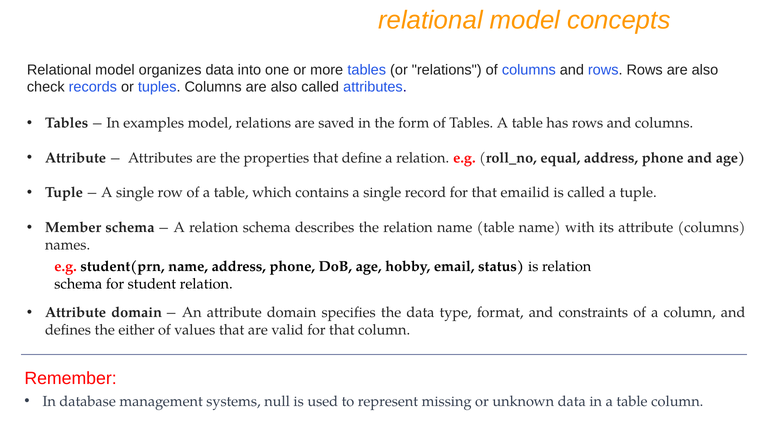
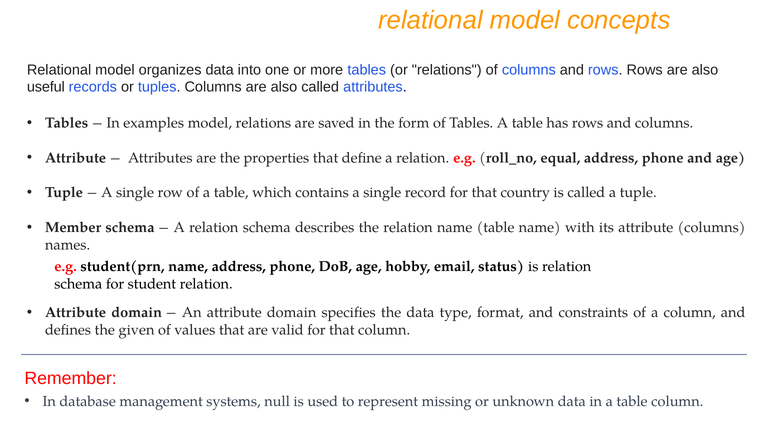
check: check -> useful (46, 87)
emailid: emailid -> country (525, 193)
either: either -> given (137, 330)
